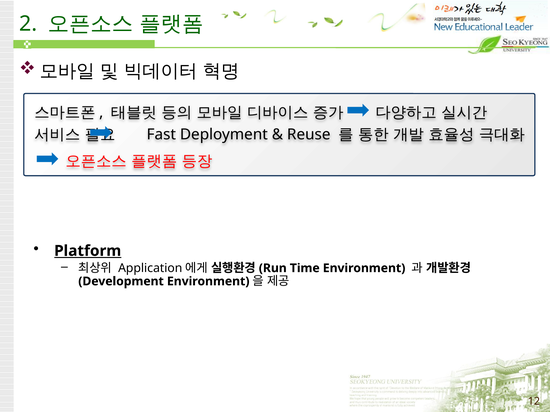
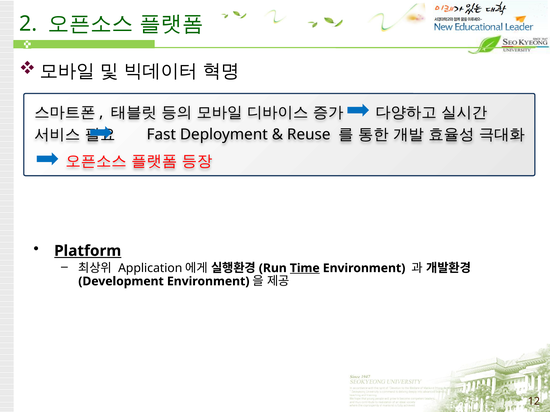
Time underline: none -> present (305, 268)
